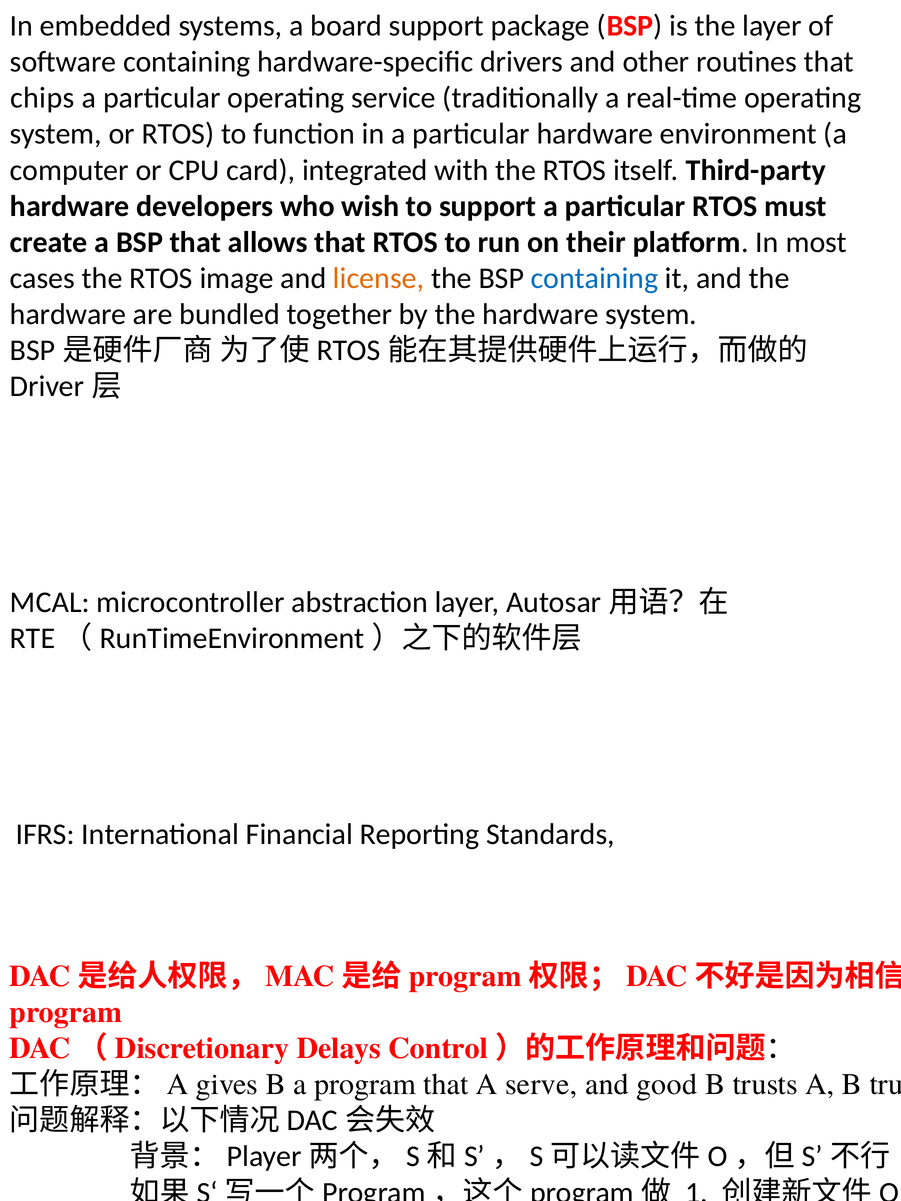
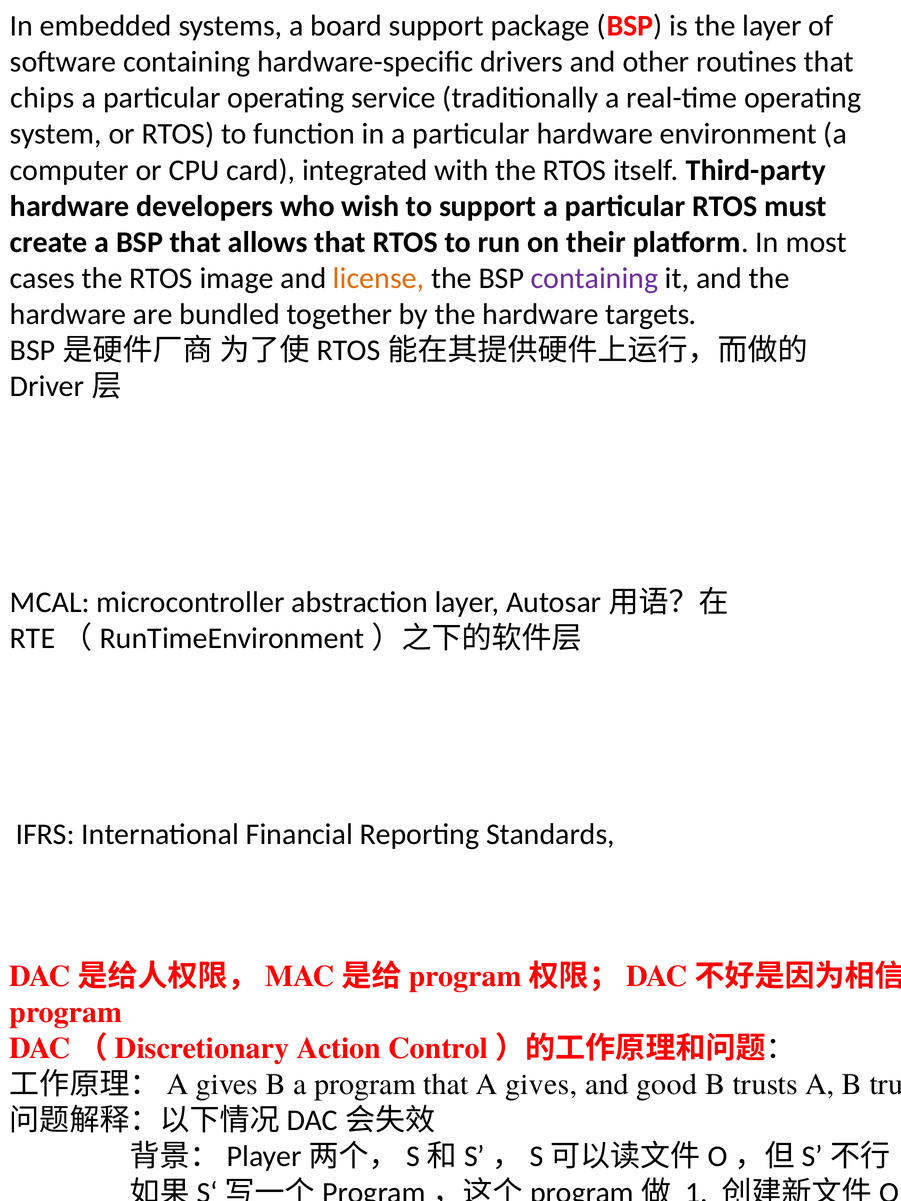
containing colour: blue -> purple (595, 278)
hardware system: system -> targets (651, 314)
Delays: Delays -> Action (339, 1049)
A serve: serve -> gives (541, 1085)
